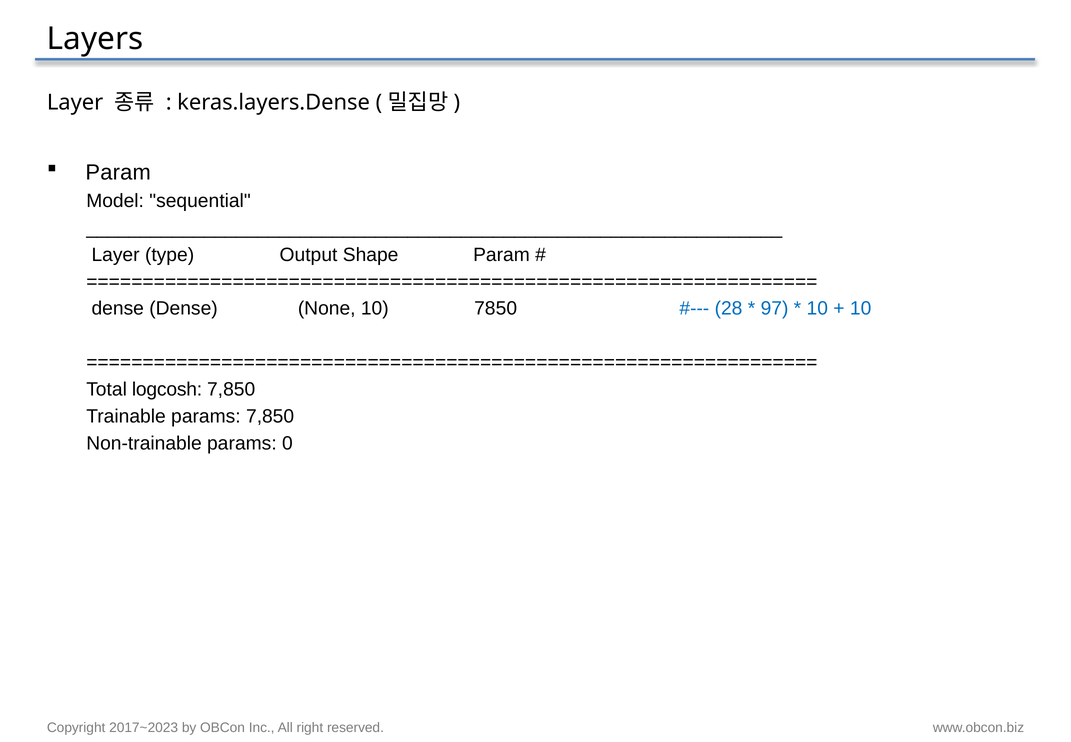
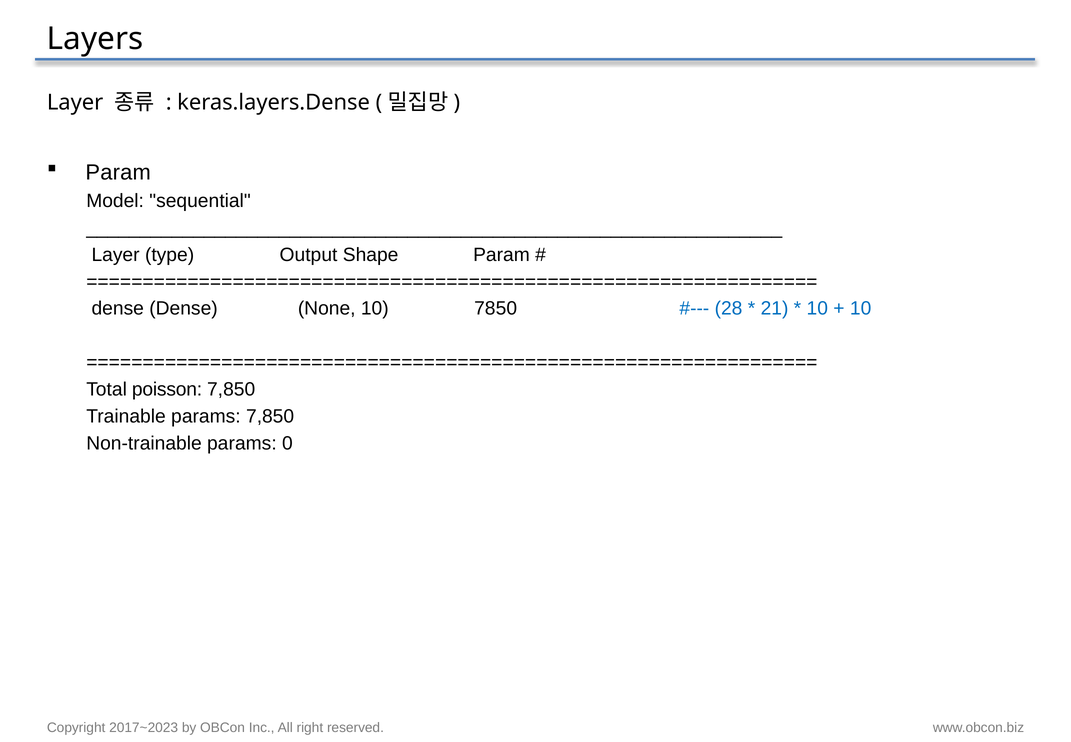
97: 97 -> 21 (775, 308)
logcosh: logcosh -> poisson (167, 389)
